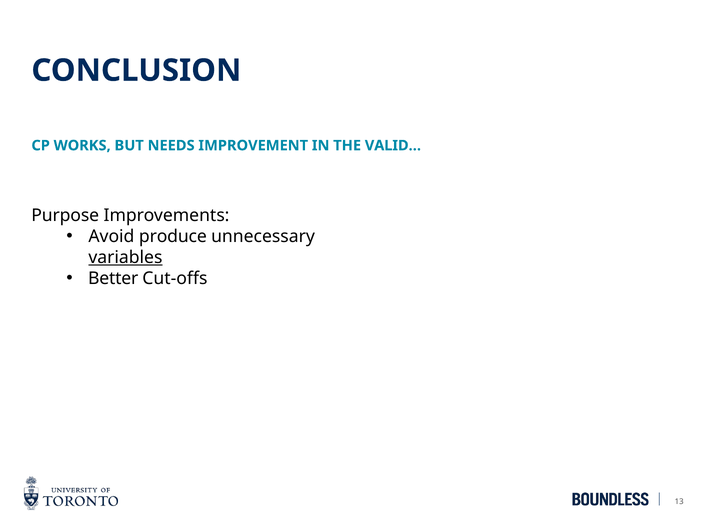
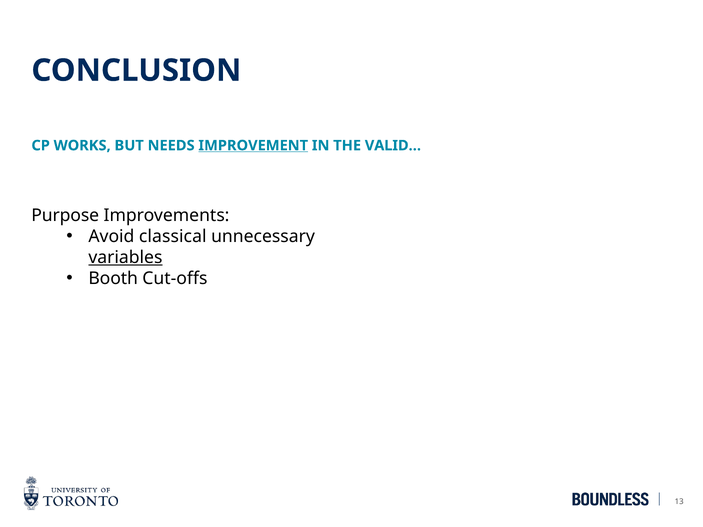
IMPROVEMENT underline: none -> present (253, 146)
produce: produce -> classical (173, 237)
Better: Better -> Booth (113, 279)
